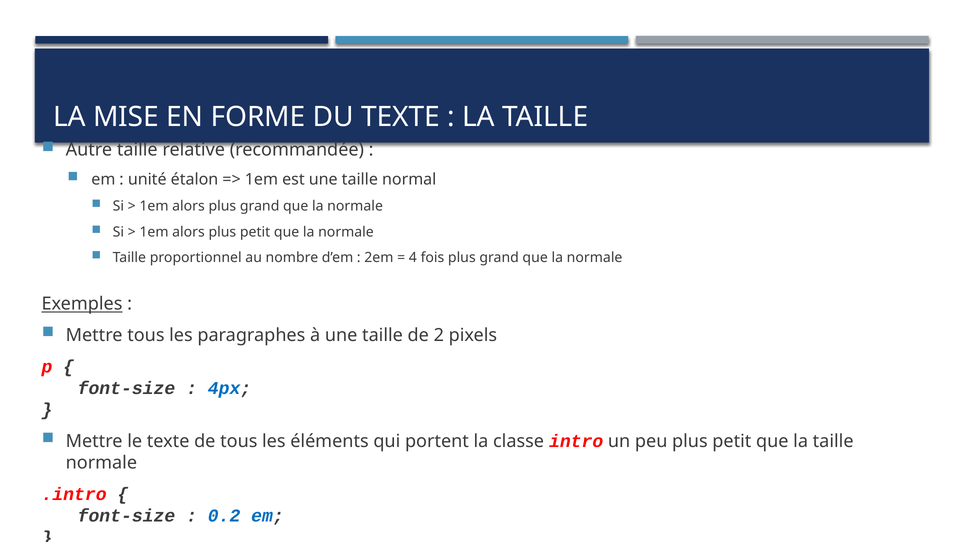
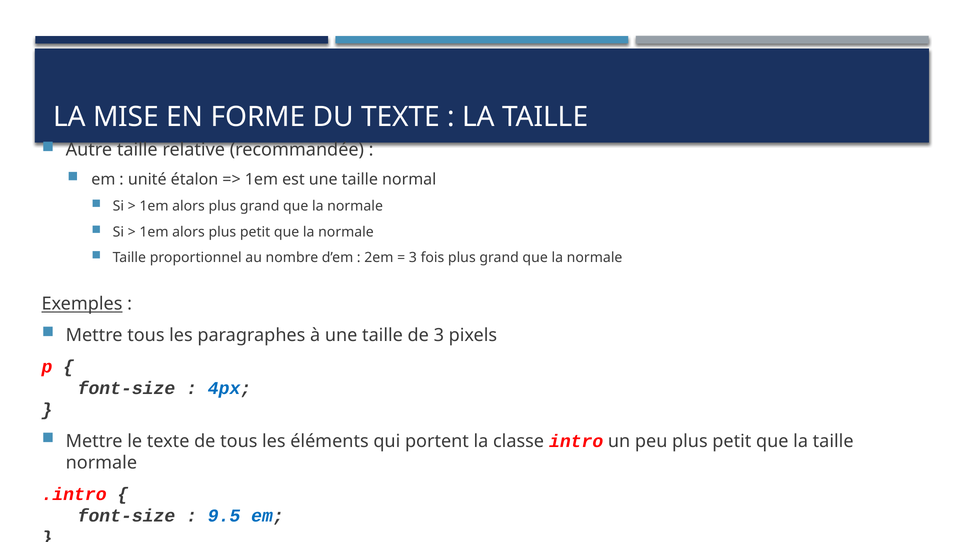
4: 4 -> 3 (413, 258)
de 2: 2 -> 3 (439, 335)
0.2: 0.2 -> 9.5 (224, 516)
